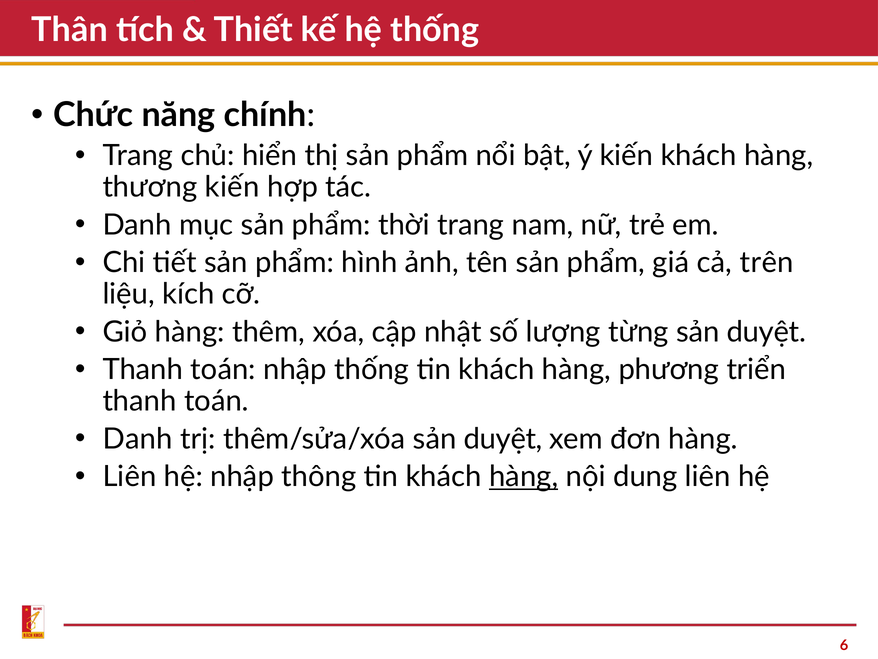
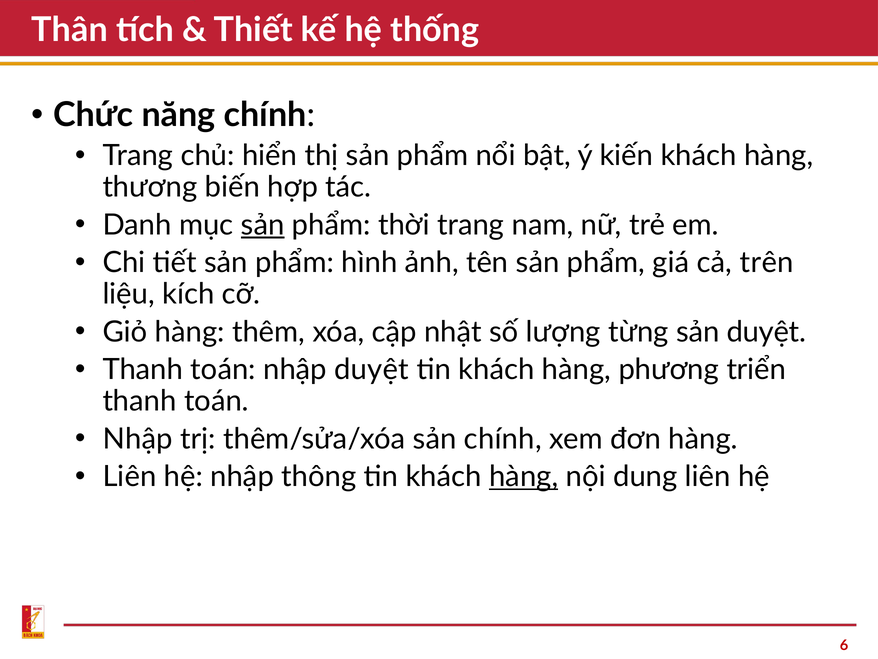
thương kiến: kiến -> biến (232, 187)
sản underline: none -> present (263, 225)
nhập thống: thống -> duyệt (372, 369)
Danh: Danh -> Nhập (138, 439)
thêm/sửa/xóa sản duyệt: duyệt -> chính (503, 439)
